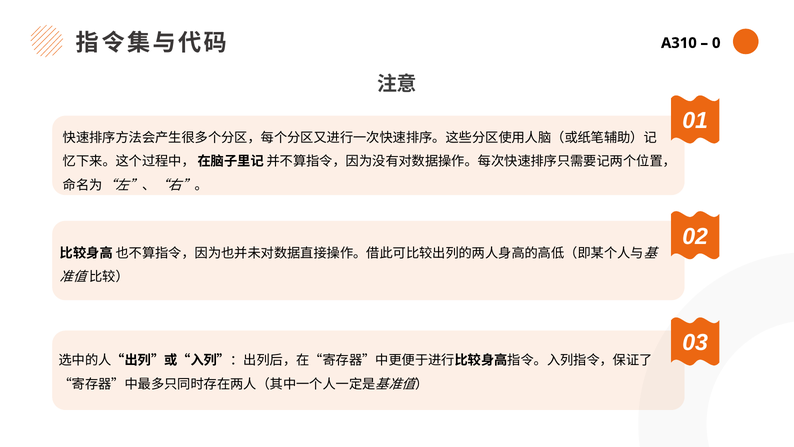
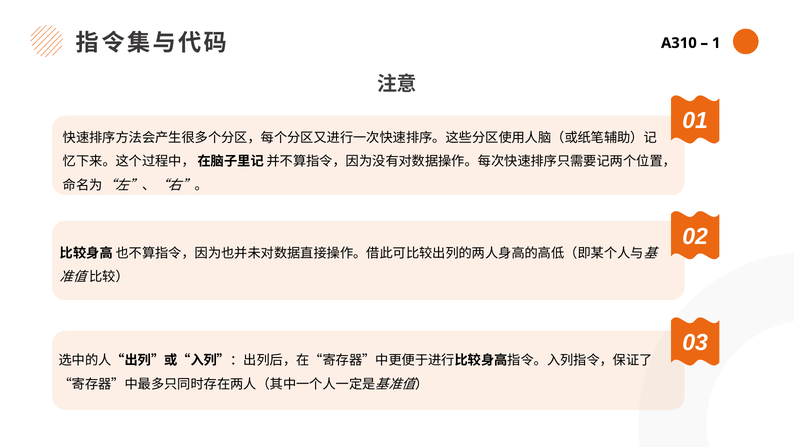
0: 0 -> 1 (716, 43)
